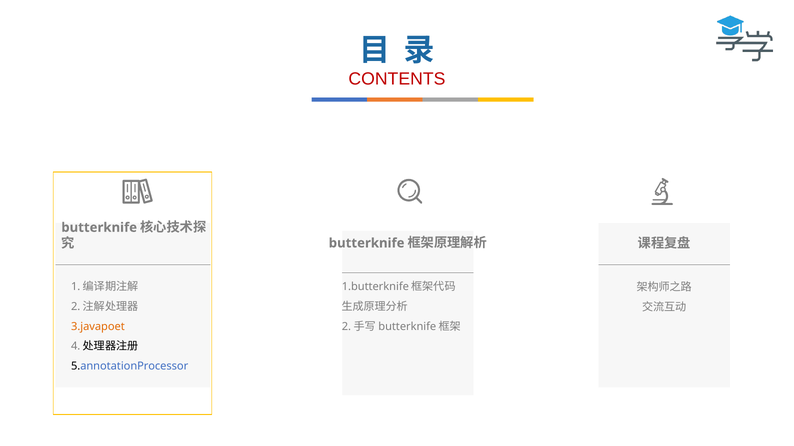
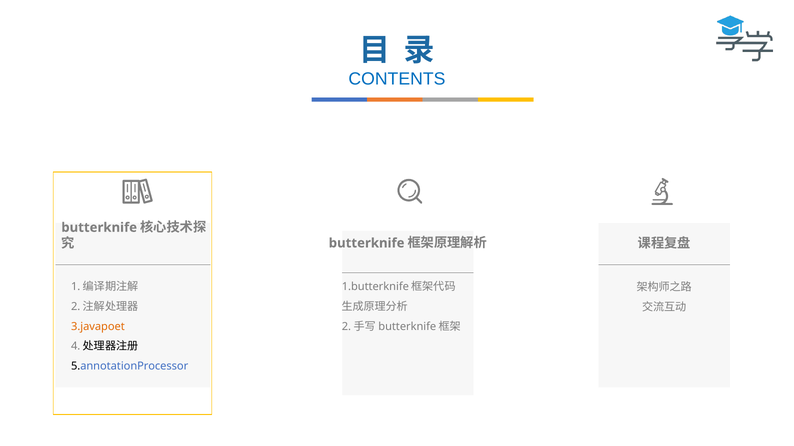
CONTENTS colour: red -> blue (397, 79)
